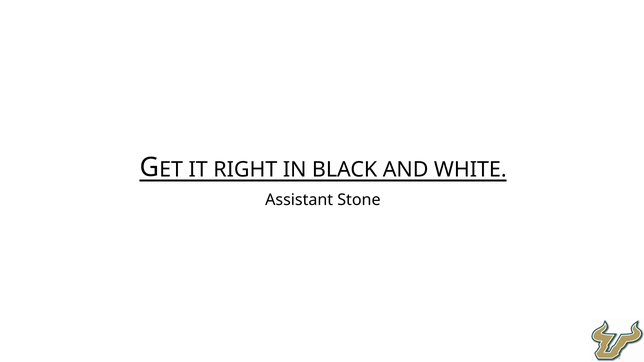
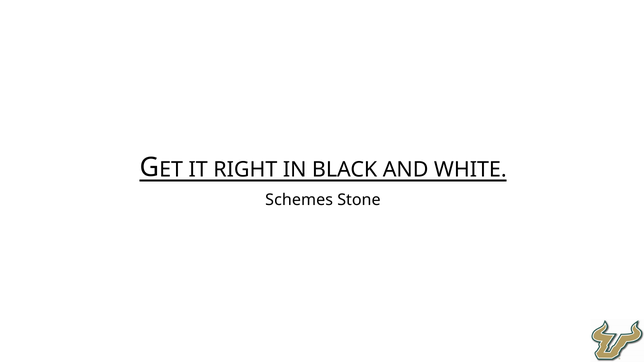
Assistant: Assistant -> Schemes (299, 200)
